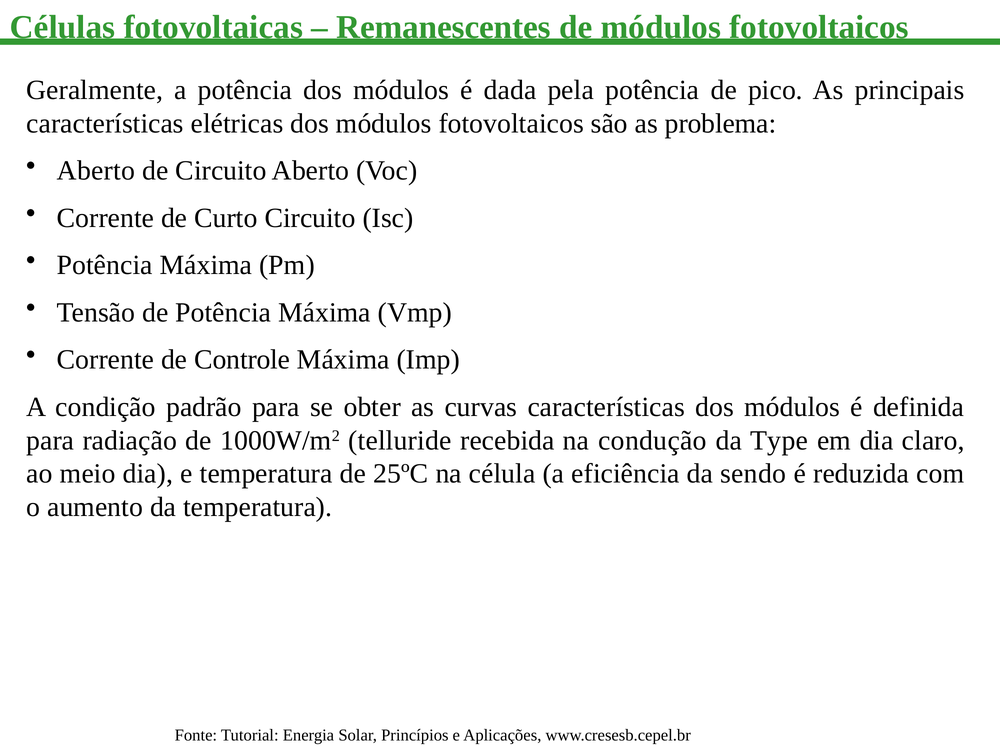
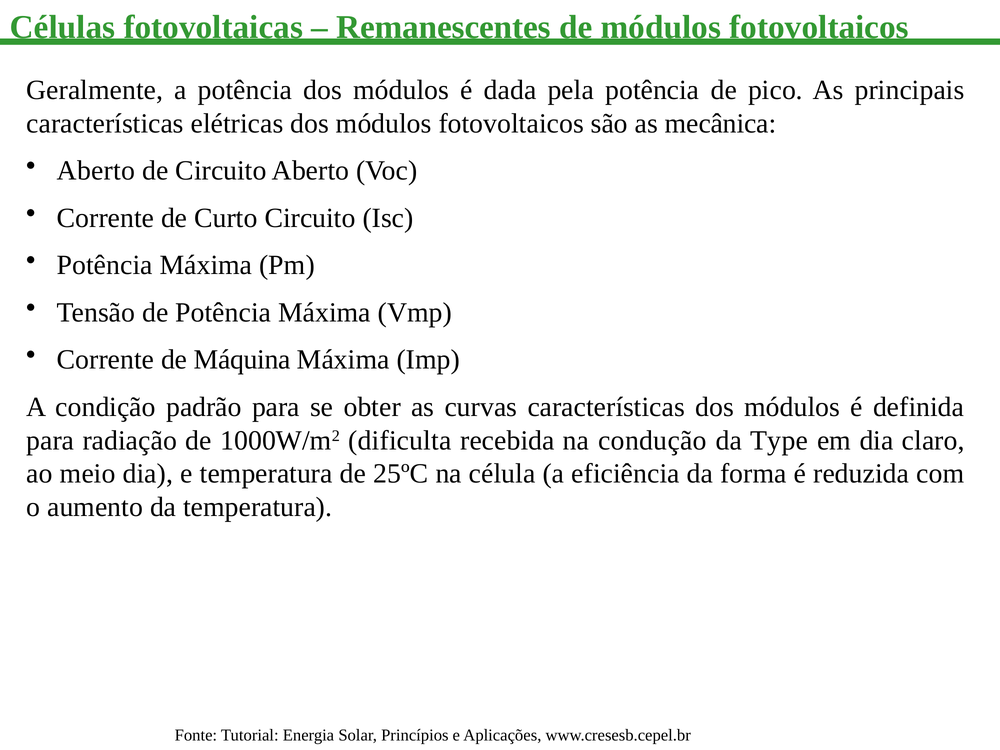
problema: problema -> mecânica (721, 124)
Controle: Controle -> Máquina (242, 360)
telluride: telluride -> dificulta (400, 440)
sendo: sendo -> forma (753, 474)
